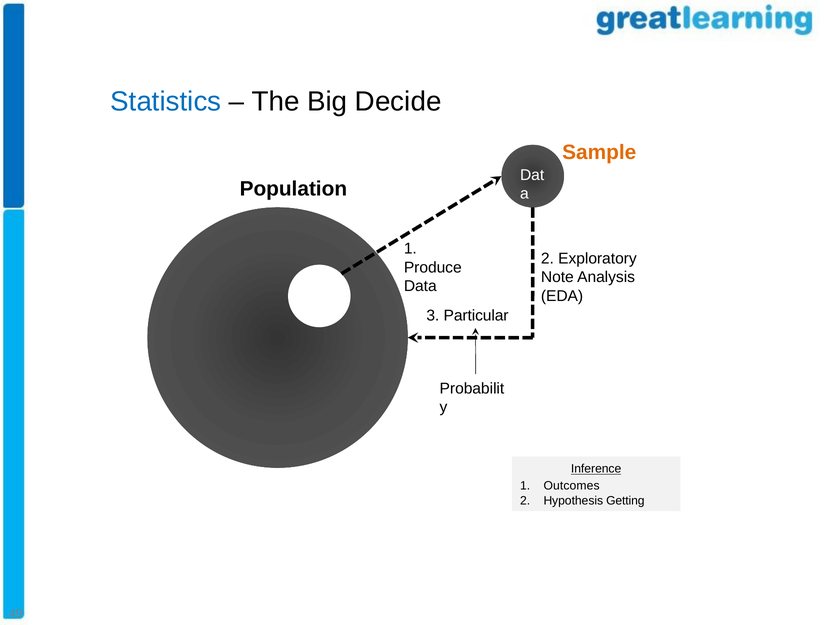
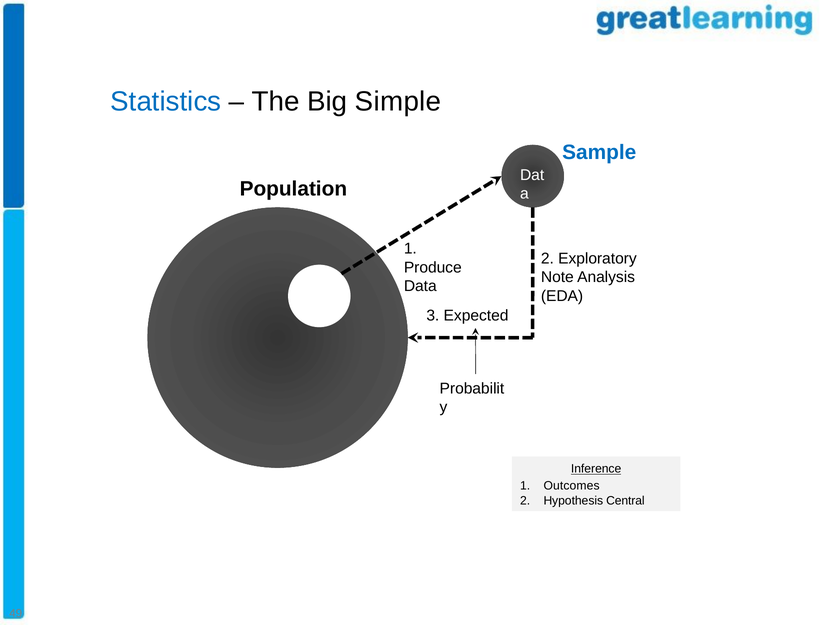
Decide: Decide -> Simple (398, 101)
Sample colour: orange -> blue (599, 152)
Particular: Particular -> Expected (476, 316)
Getting: Getting -> Central (625, 500)
